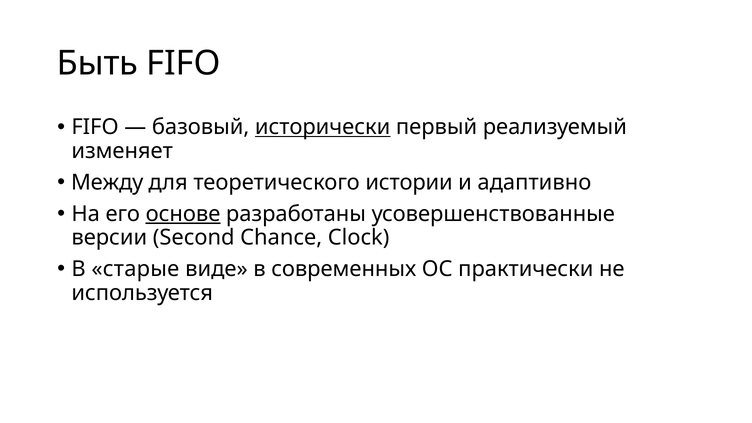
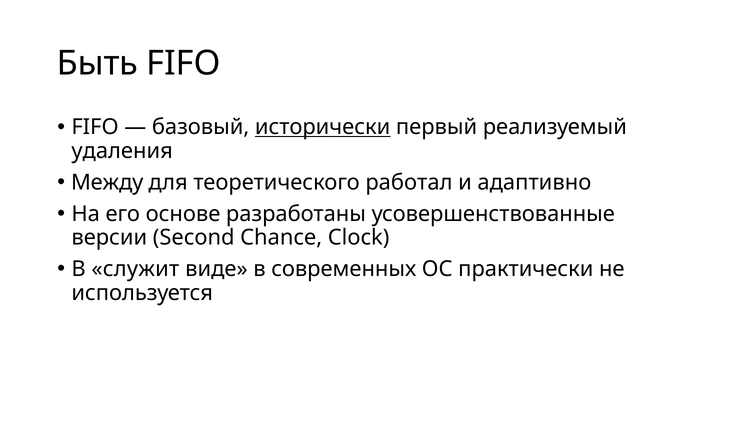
изменяет: изменяет -> удаления (122, 151)
истории: истории -> работал (409, 182)
основе underline: present -> none (183, 214)
старые: старые -> служит (135, 269)
